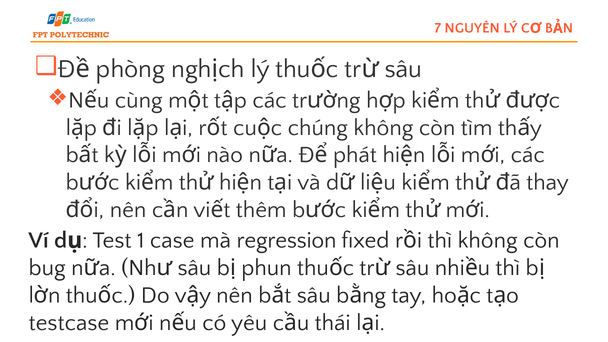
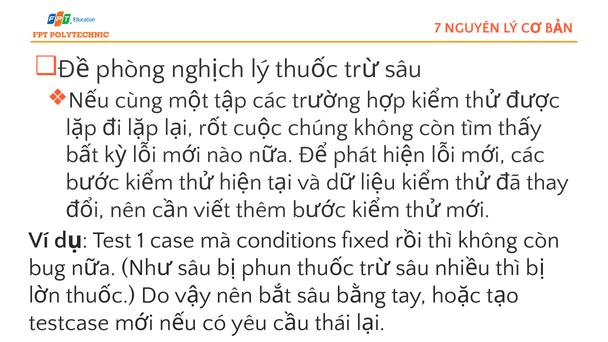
regression: regression -> conditions (287, 240)
